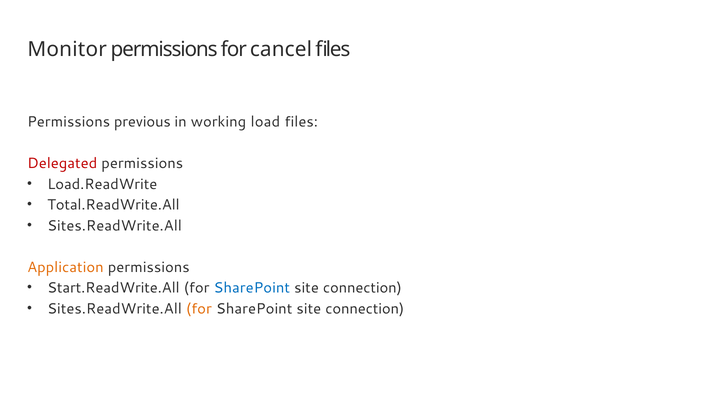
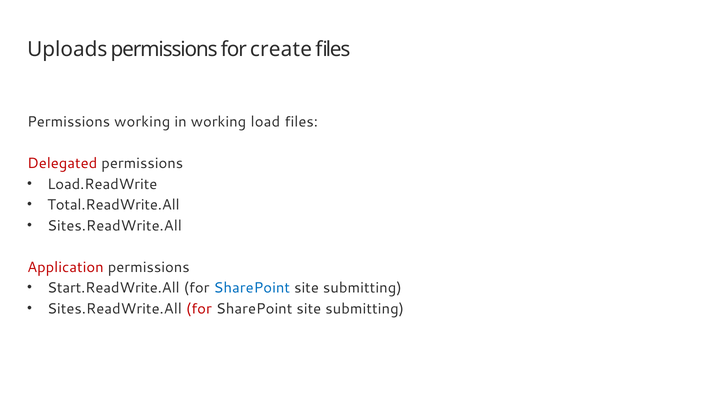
Monitor: Monitor -> Uploads (67, 50)
cancel: cancel -> create (281, 50)
Permissions previous: previous -> working (142, 122)
Application colour: orange -> red (65, 267)
connection: connection -> submitting (362, 288)
for colour: orange -> red (199, 309)
connection: connection -> submitting (365, 309)
